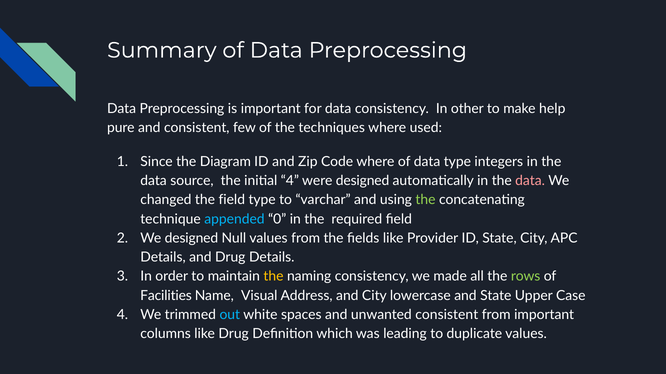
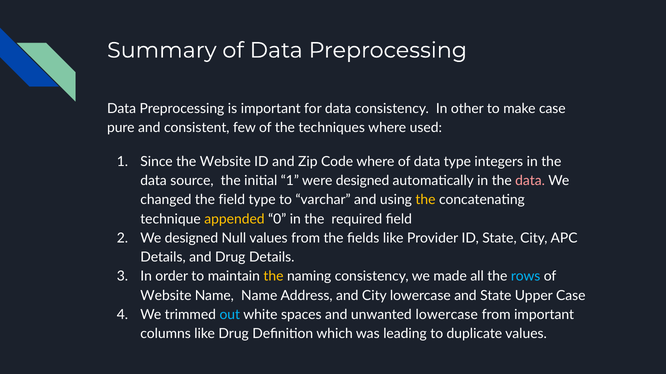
make help: help -> case (552, 109)
the Diagram: Diagram -> Website (225, 162)
initial 4: 4 -> 1 (290, 181)
the colour: light green -> yellow (426, 200)
appended colour: light blue -> yellow (234, 219)
rows colour: light green -> light blue (526, 277)
Facilities: Facilities -> Website (166, 296)
Name Visual: Visual -> Name (259, 296)
unwanted consistent: consistent -> lowercase (447, 315)
